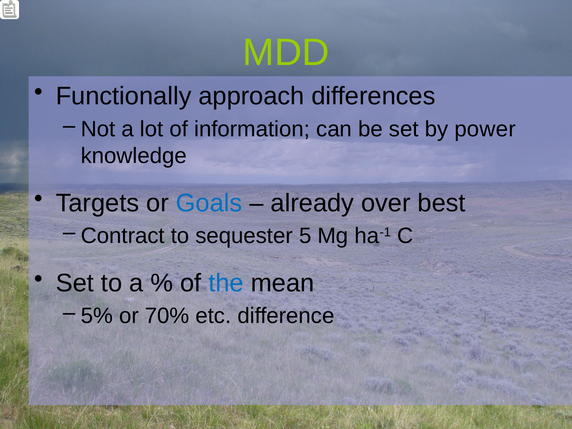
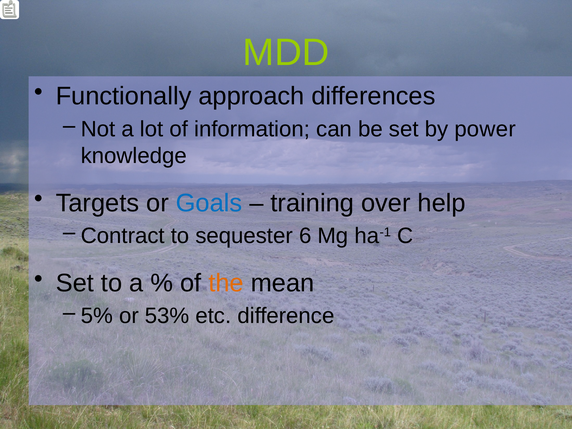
already: already -> training (312, 203)
best: best -> help (442, 203)
5: 5 -> 6 (305, 236)
the colour: blue -> orange (226, 283)
70%: 70% -> 53% (167, 316)
